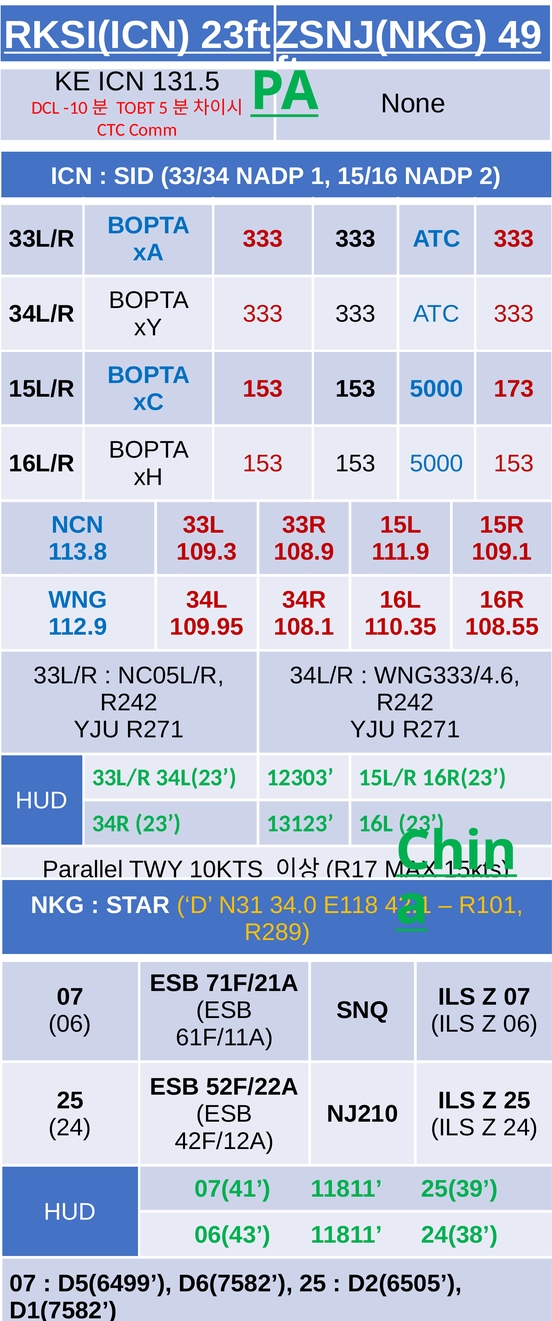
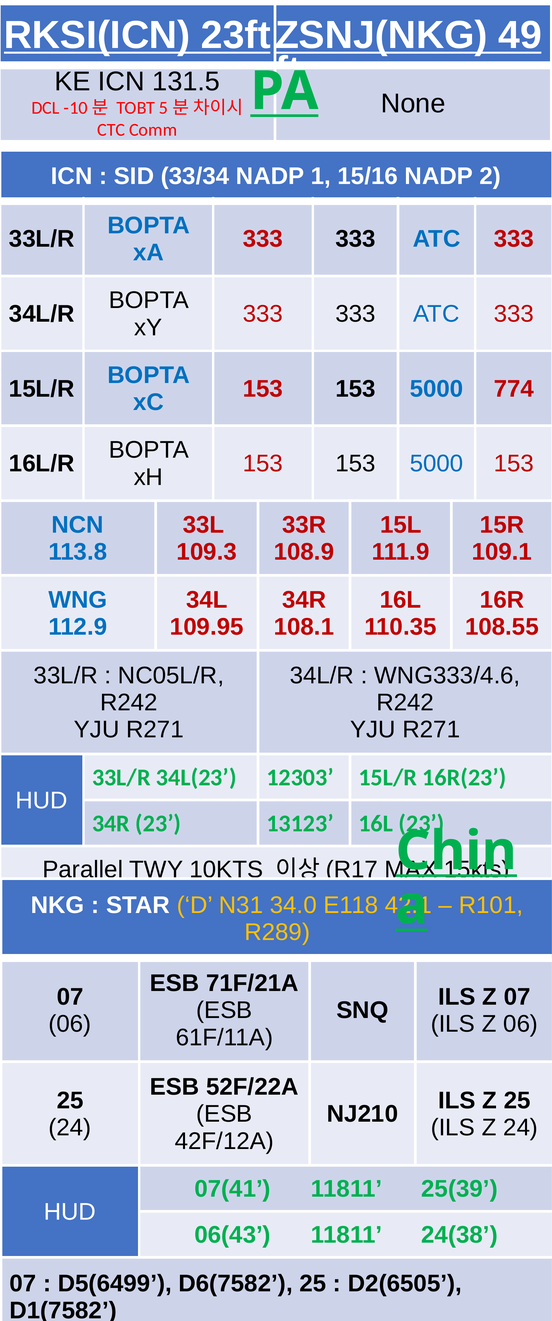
173: 173 -> 774 (514, 389)
